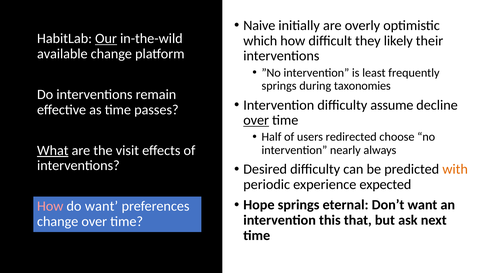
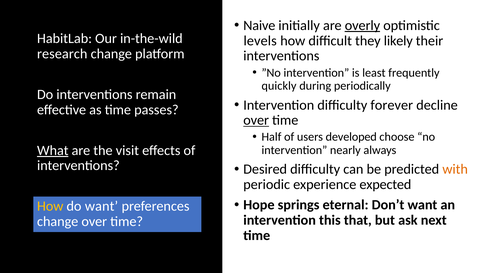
overly underline: none -> present (362, 25)
Our underline: present -> none (106, 39)
which: which -> levels (260, 41)
available: available -> research (62, 54)
springs: springs -> quickly (279, 86)
taxonomies: taxonomies -> periodically (362, 86)
assume: assume -> forever (392, 105)
redirected: redirected -> developed (351, 137)
How colour: pink -> yellow (50, 206)
